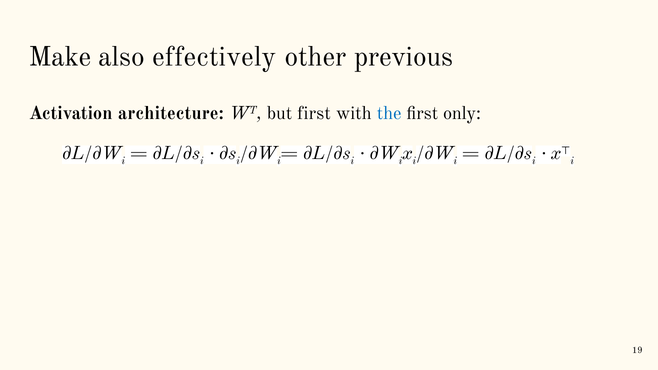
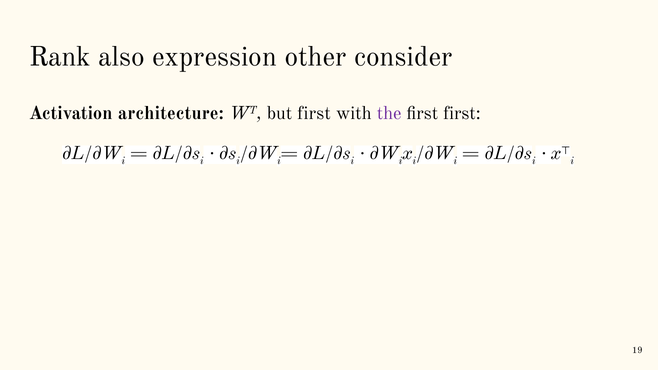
Make: Make -> Rank (60, 57)
effectively: effectively -> expression (215, 57)
previous: previous -> consider (403, 57)
the colour: blue -> purple (389, 113)
first only: only -> first (462, 113)
